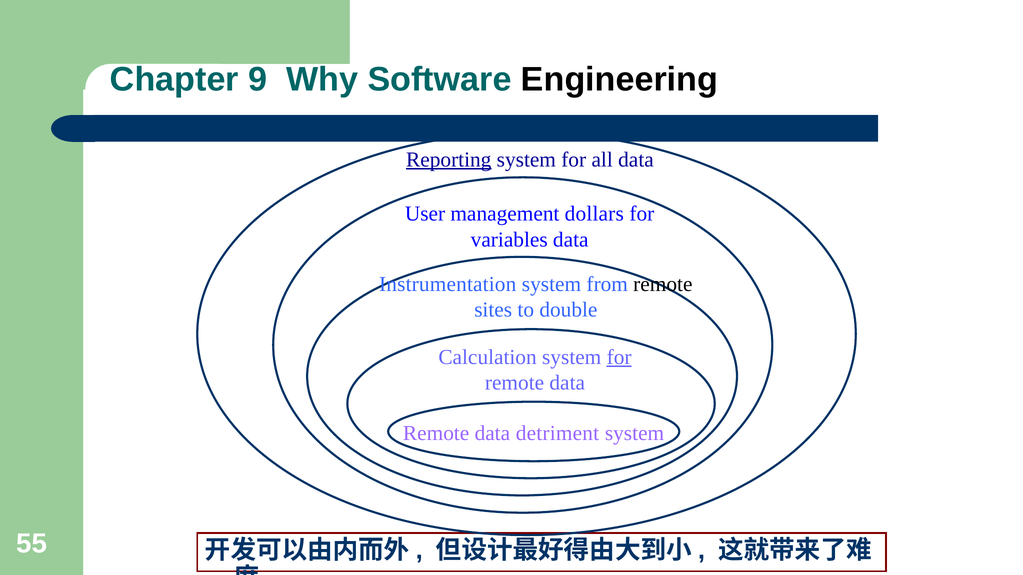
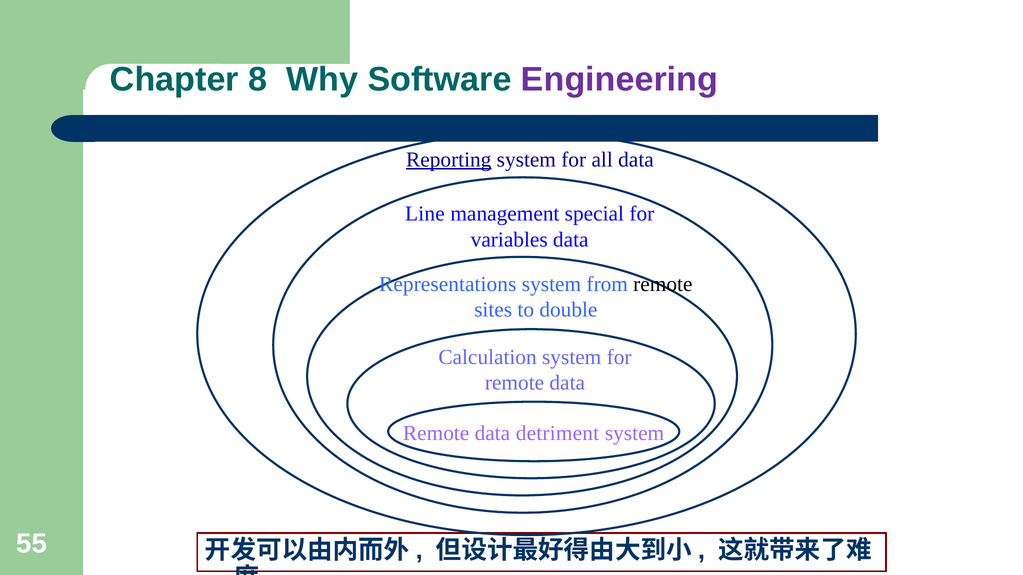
9: 9 -> 8 (258, 80)
Engineering colour: black -> purple (619, 80)
User: User -> Line (425, 214)
dollars: dollars -> special (594, 214)
Instrumentation: Instrumentation -> Representations (448, 284)
for underline: present -> none (619, 357)
